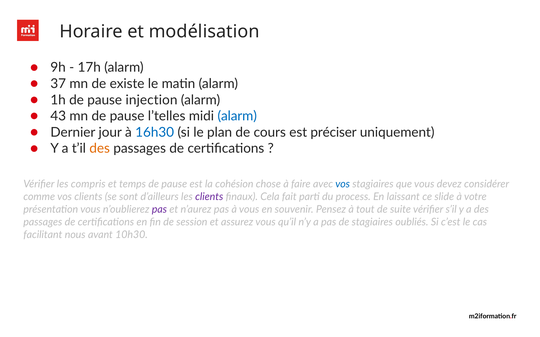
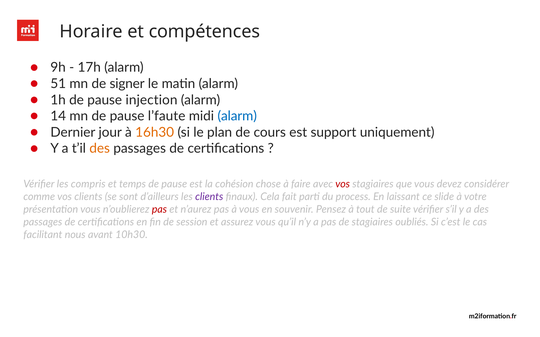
modélisation: modélisation -> compétences (204, 32)
37: 37 -> 51 (58, 84)
existe: existe -> signer (127, 84)
43: 43 -> 14 (58, 116)
l’telles: l’telles -> l’faute (167, 116)
16h30 colour: blue -> orange (155, 132)
préciser: préciser -> support (333, 132)
vos colour: blue -> red (343, 184)
pas colour: purple -> red (159, 210)
